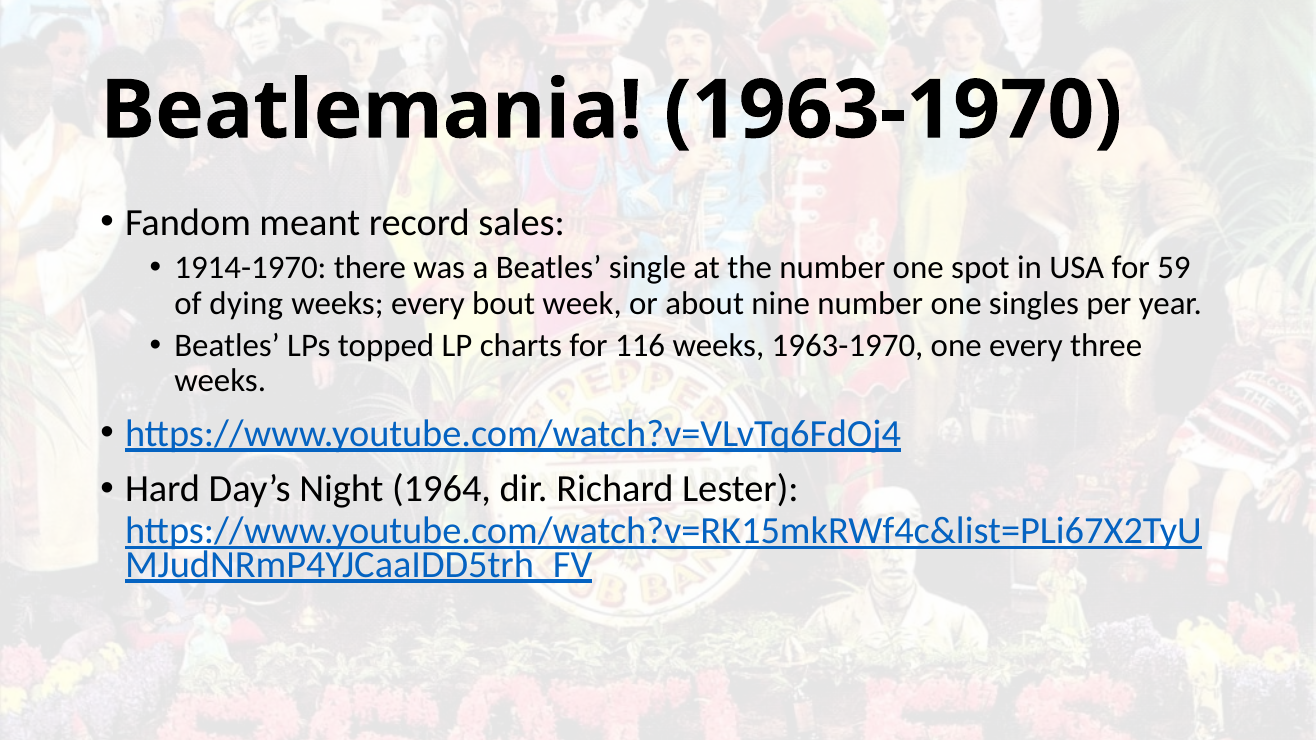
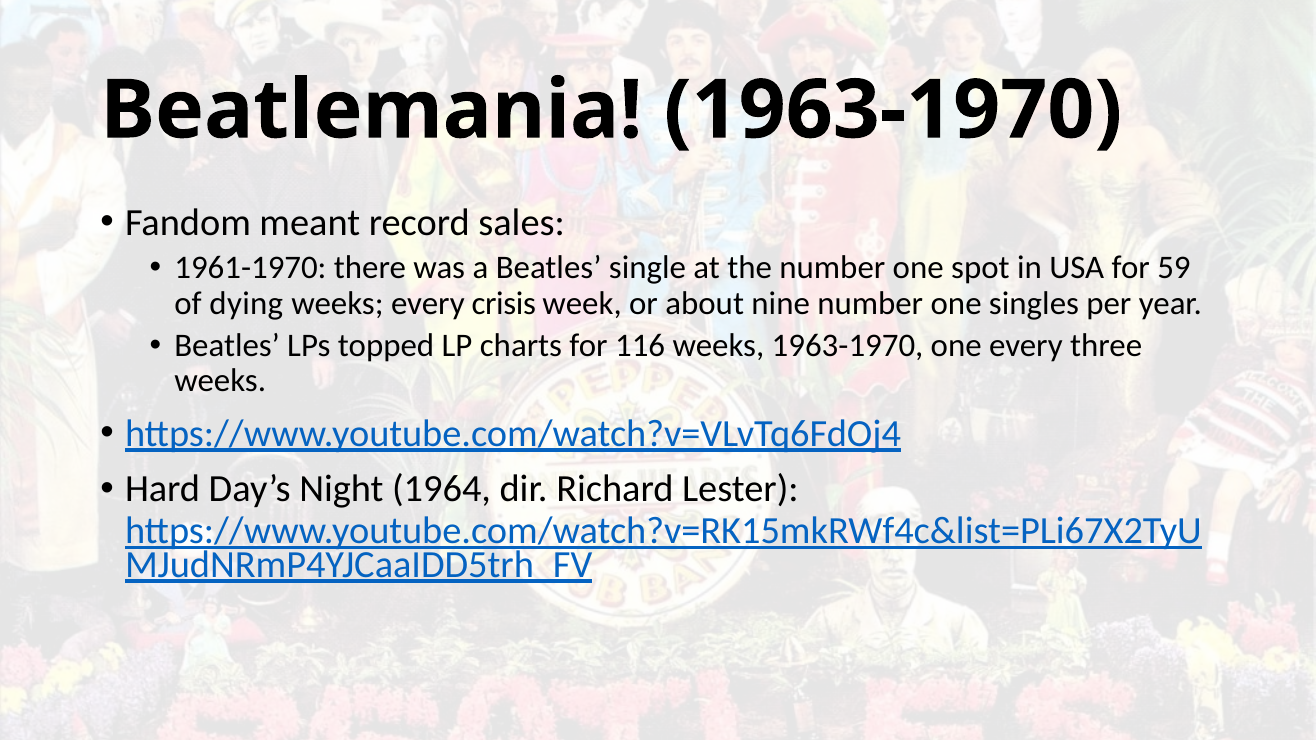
1914-1970: 1914-1970 -> 1961-1970 (250, 268)
bout: bout -> crisis (504, 303)
